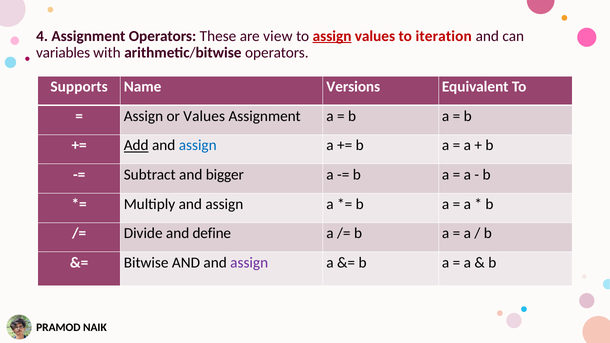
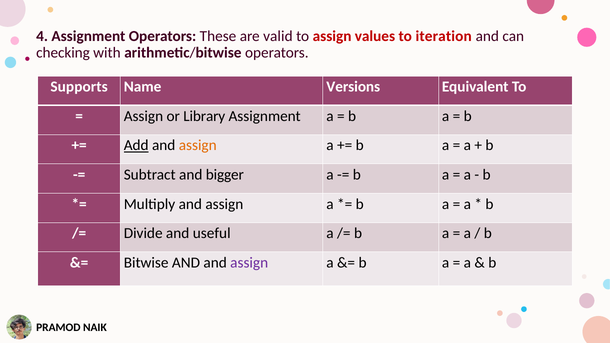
view: view -> valid (278, 36)
assign underline: present -> none (332, 36)
variables: variables -> checking (63, 53)
or Values: Values -> Library (204, 116)
assign colour: blue -> orange (198, 145)
define: define -> useful (212, 233)
